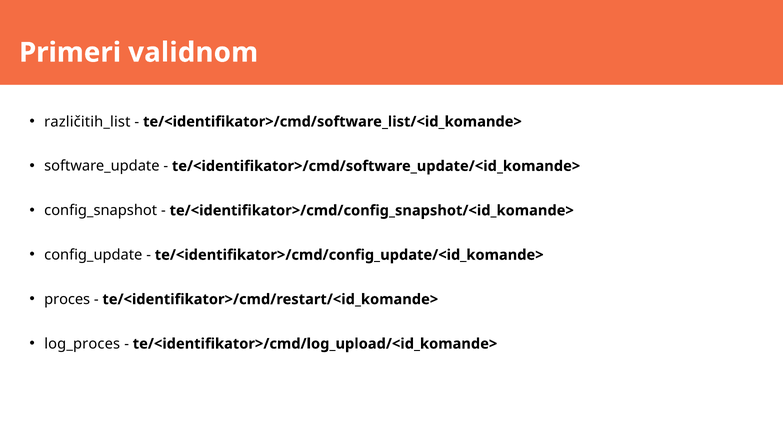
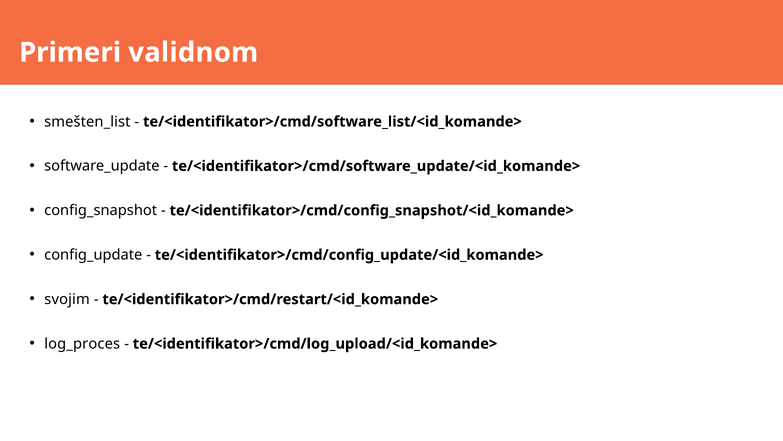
različitih_list: različitih_list -> smešten_list (87, 122)
proces: proces -> svojim (67, 299)
